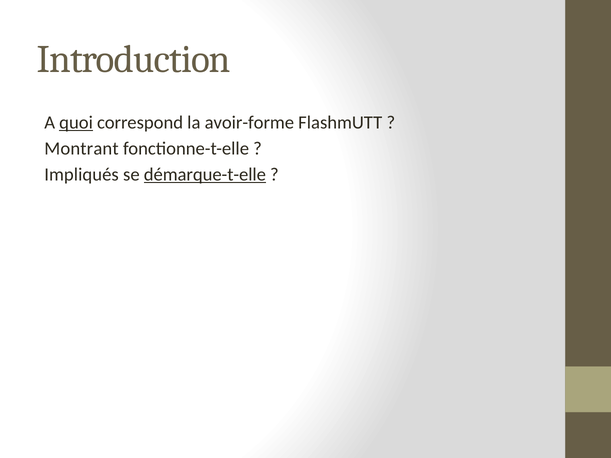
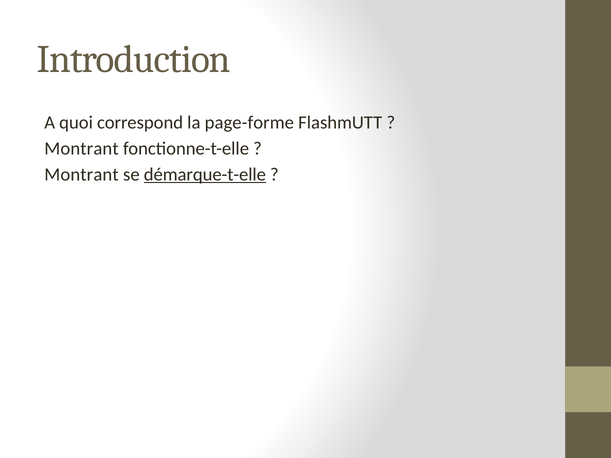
quoi underline: present -> none (76, 122)
avoir-forme: avoir-forme -> page-forme (249, 122)
Impliqués: Impliqués -> Montrant (81, 175)
